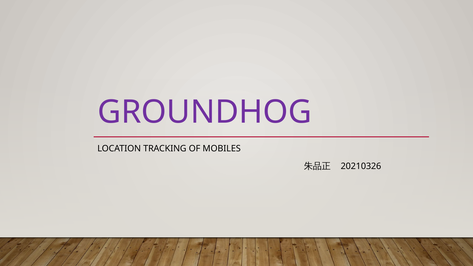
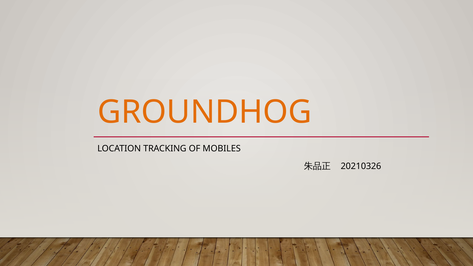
GROUNDHOG colour: purple -> orange (205, 112)
